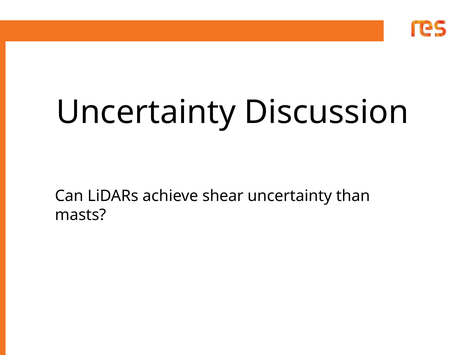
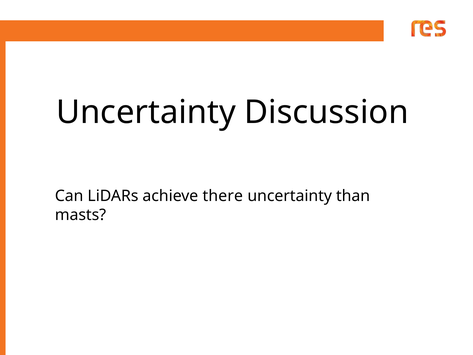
shear: shear -> there (223, 196)
